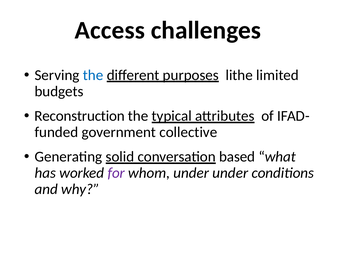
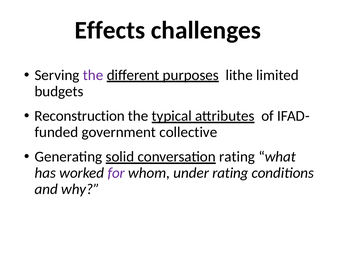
Access: Access -> Effects (110, 30)
the colour: blue -> purple (93, 75)
based: based -> rating (237, 157)
under under: under -> rating (230, 173)
